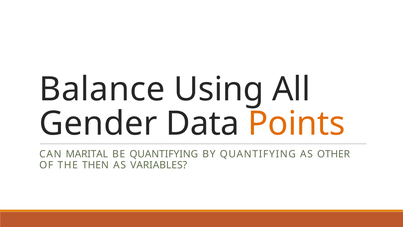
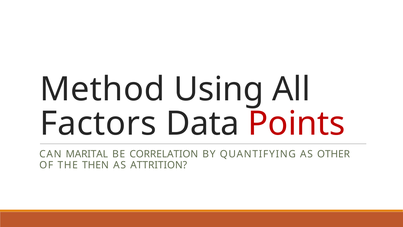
Balance: Balance -> Method (102, 89)
Gender: Gender -> Factors (98, 124)
Points colour: orange -> red (297, 124)
BE QUANTIFYING: QUANTIFYING -> CORRELATION (164, 154)
VARIABLES: VARIABLES -> ATTRITION (159, 165)
